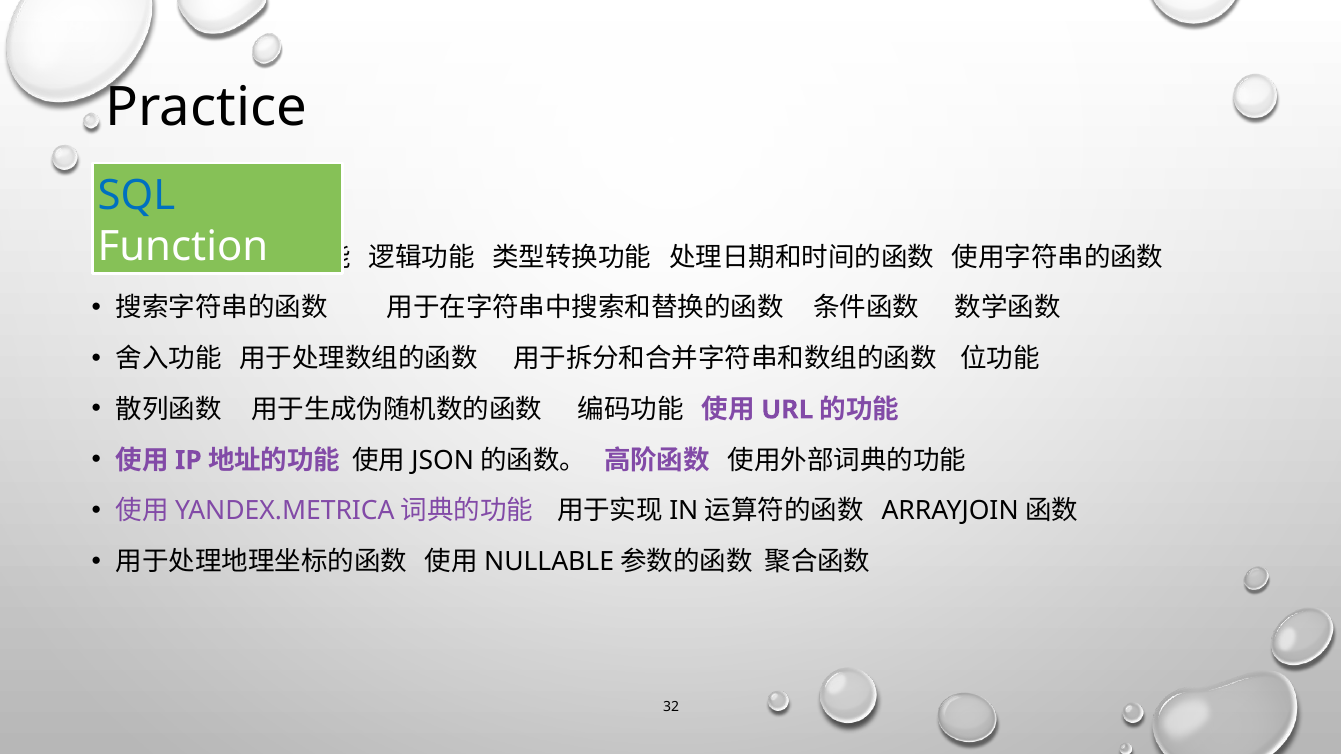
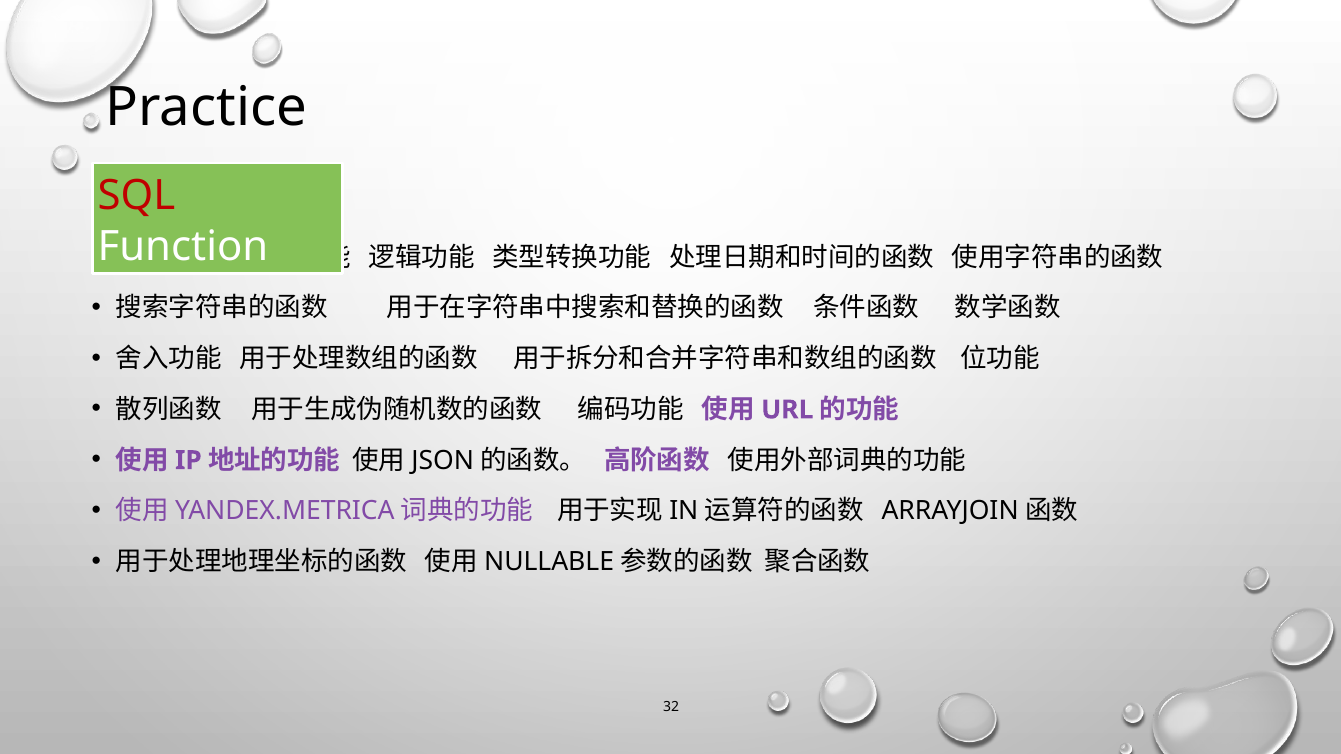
SQL colour: blue -> red (136, 196)
